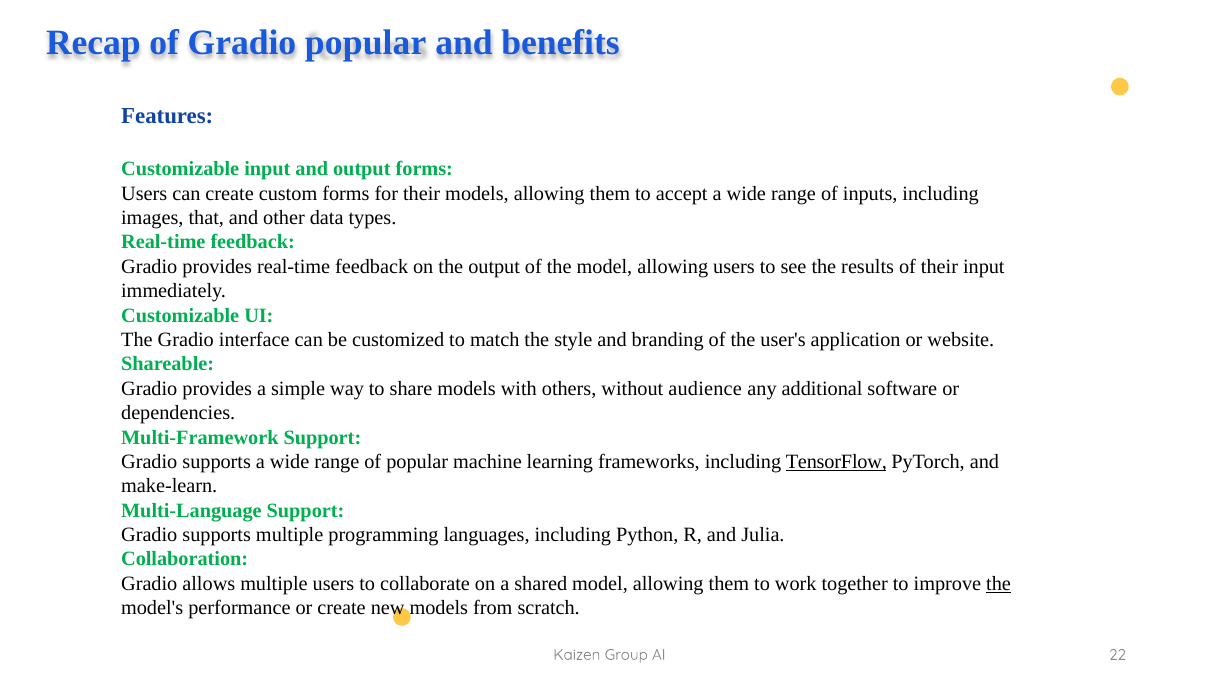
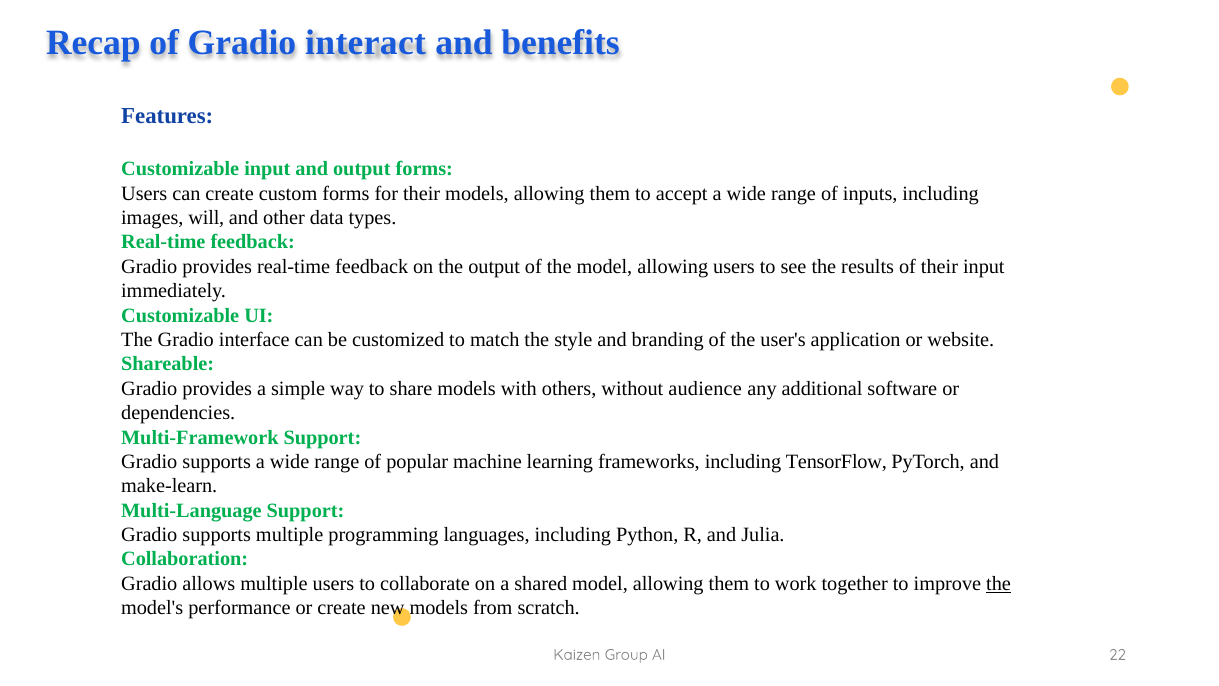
Gradio popular: popular -> interact (366, 43)
that: that -> will (206, 218)
TensorFlow underline: present -> none (836, 461)
